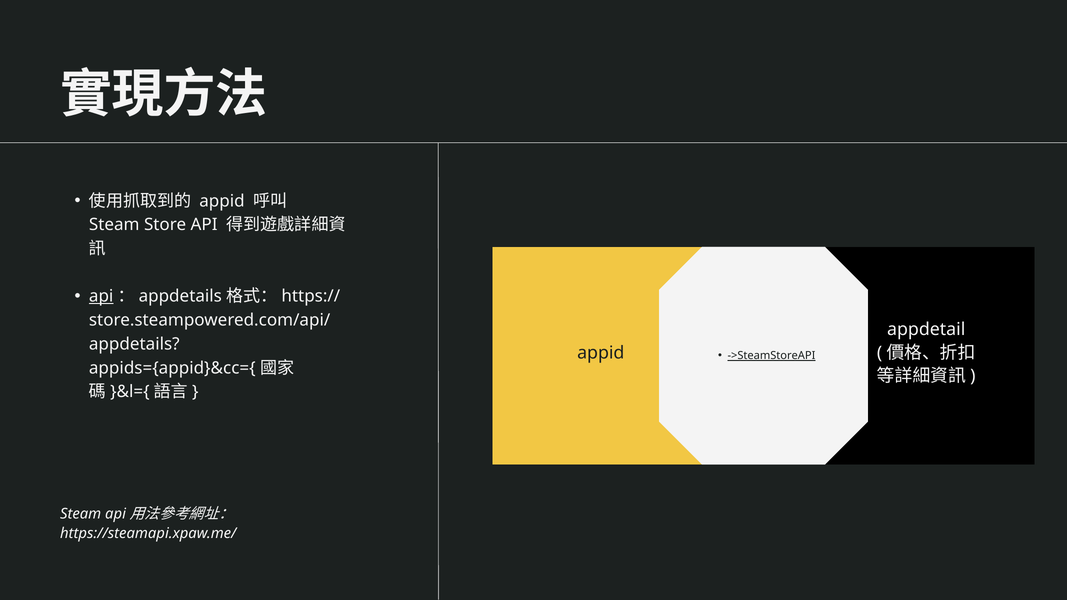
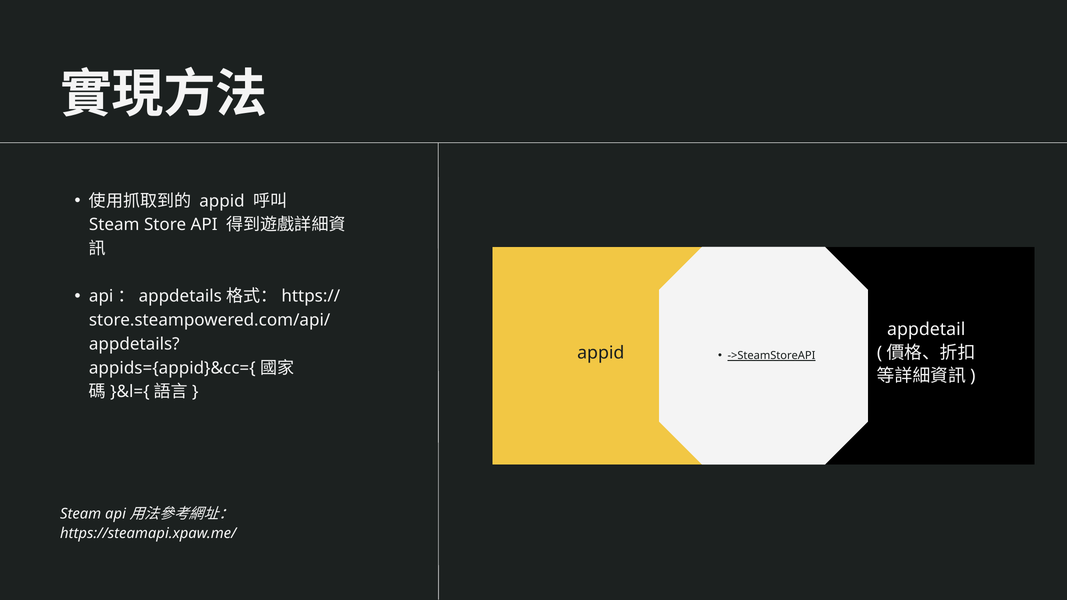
api underline: present -> none (101, 296)
